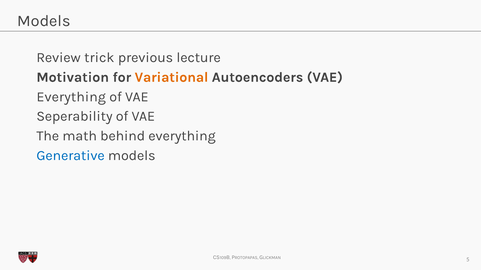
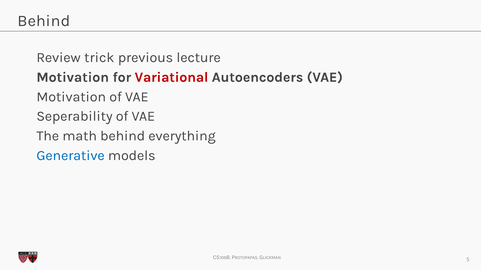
Models: Models -> Behind (44, 21)
Variational colour: orange -> red (171, 77)
Everything: Everything -> Motivation (71, 97)
